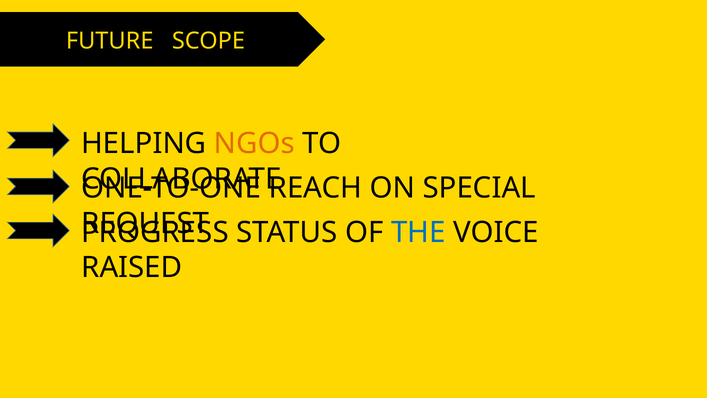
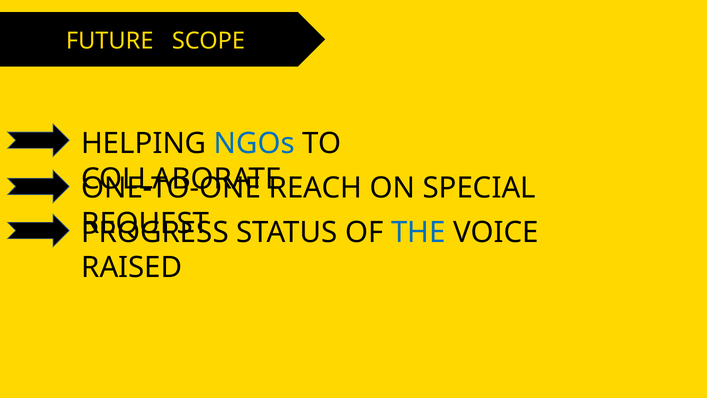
NGOs colour: orange -> blue (254, 143)
